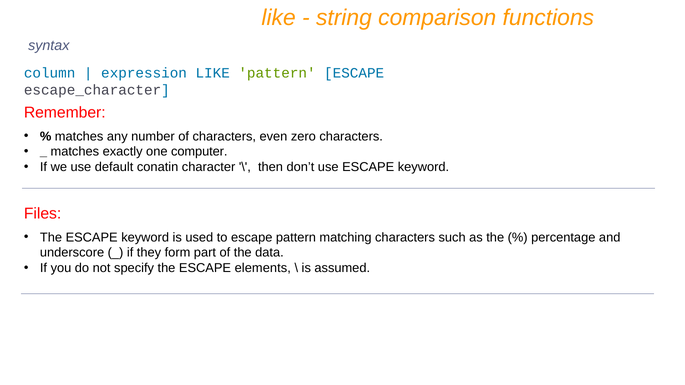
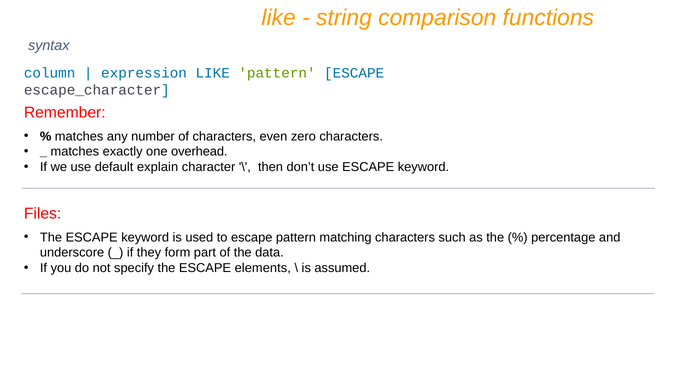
computer: computer -> overhead (199, 152)
conatin: conatin -> explain (158, 167)
